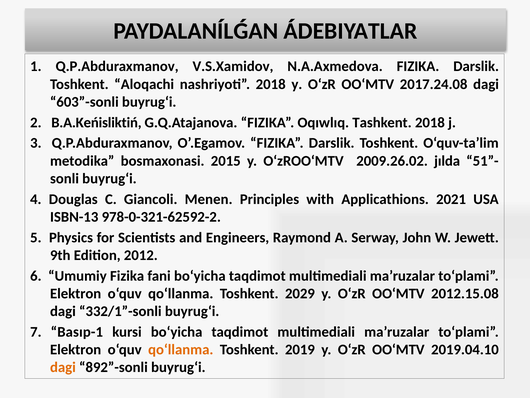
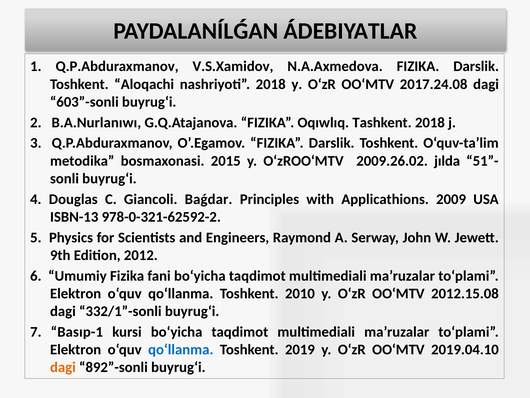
B.A.Keńisliktiń: B.A.Keńisliktiń -> B.A.Nurlanıwı (96, 122)
Menen: Menen -> Baǵdar (209, 199)
2021: 2021 -> 2009 (451, 199)
2029: 2029 -> 2010 (300, 293)
qo‘llanma colour: orange -> blue (181, 349)
